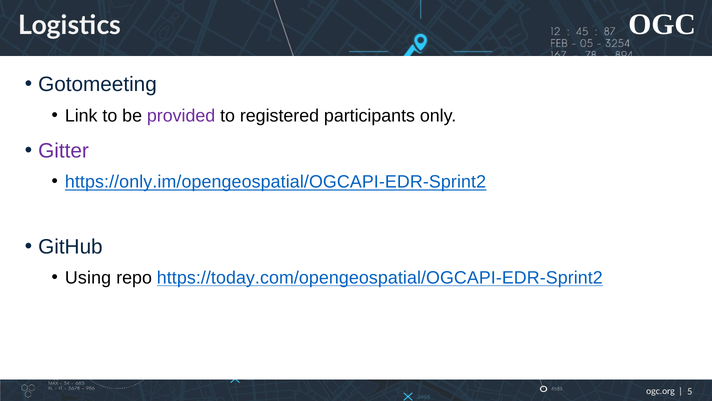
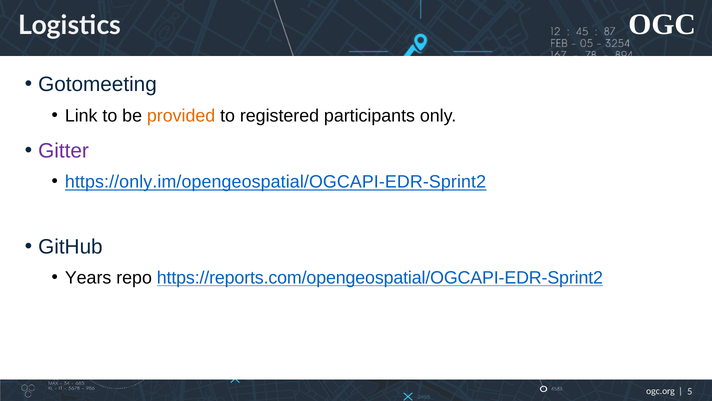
provided colour: purple -> orange (181, 116)
Using: Using -> Years (88, 278)
https://today.com/opengeospatial/OGCAPI-EDR-Sprint2: https://today.com/opengeospatial/OGCAPI-EDR-Sprint2 -> https://reports.com/opengeospatial/OGCAPI-EDR-Sprint2 (380, 278)
